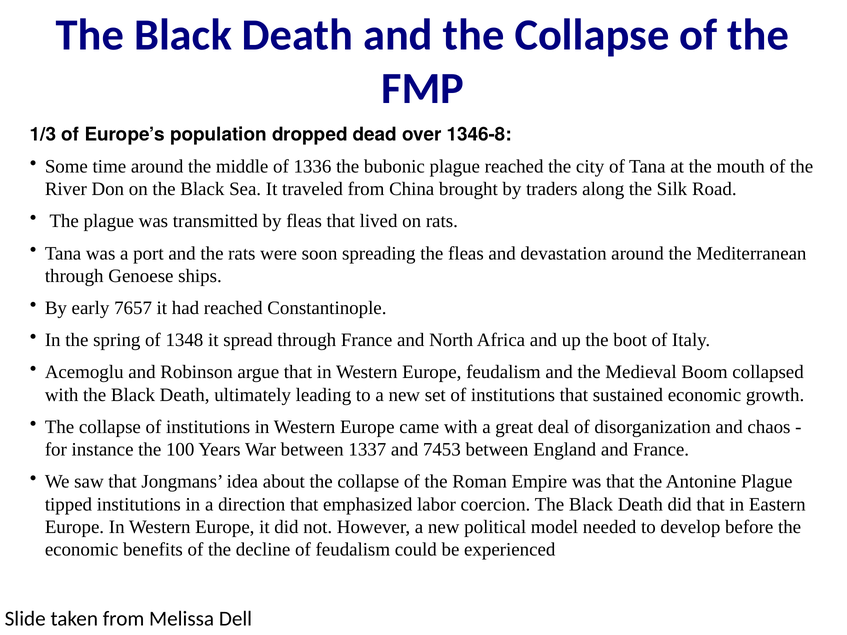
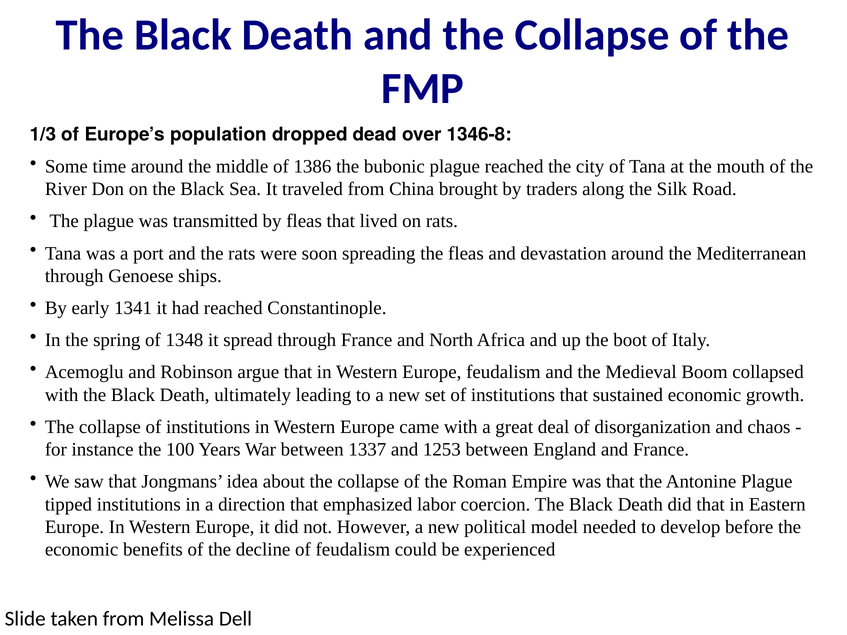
1336: 1336 -> 1386 (312, 167)
7657: 7657 -> 1341 (133, 308)
7453: 7453 -> 1253 (442, 450)
